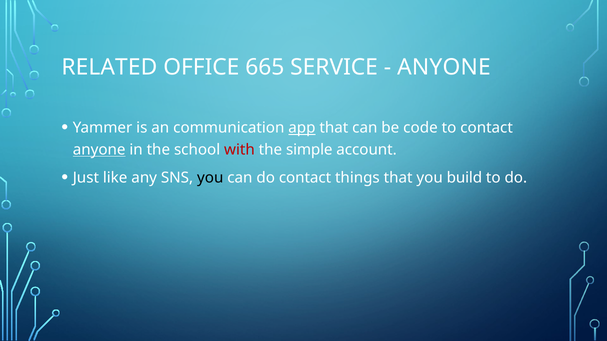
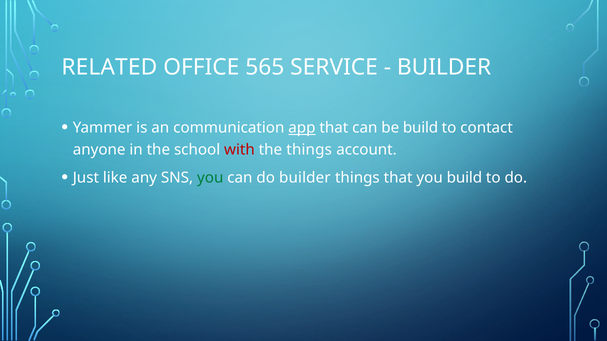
665: 665 -> 565 (265, 67)
ANYONE: ANYONE -> BUILDER (444, 67)
be code: code -> build (421, 128)
anyone underline: present -> none (99, 150)
the simple: simple -> things (309, 150)
you colour: black -> green (210, 178)
do contact: contact -> builder (305, 178)
